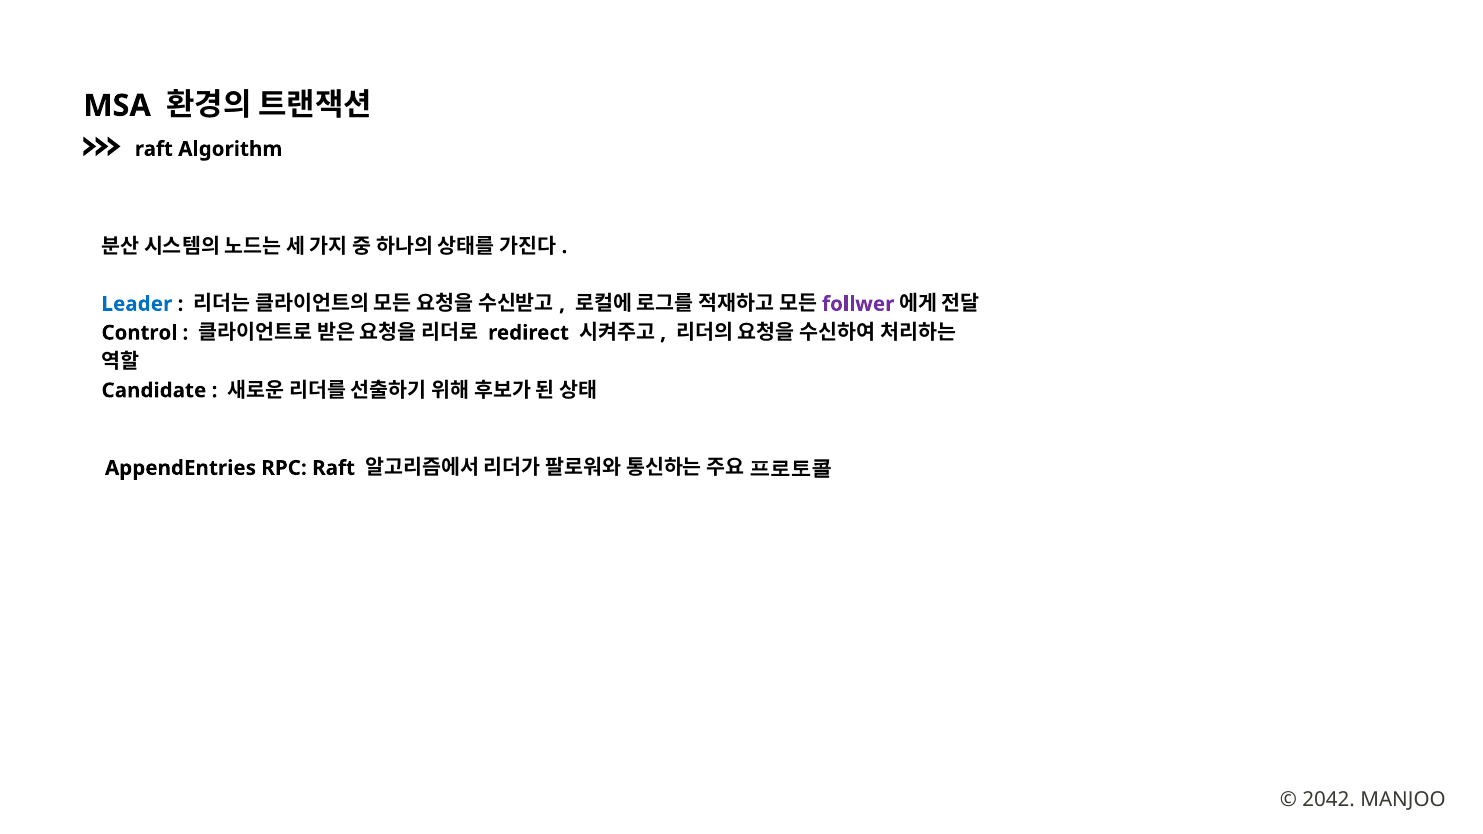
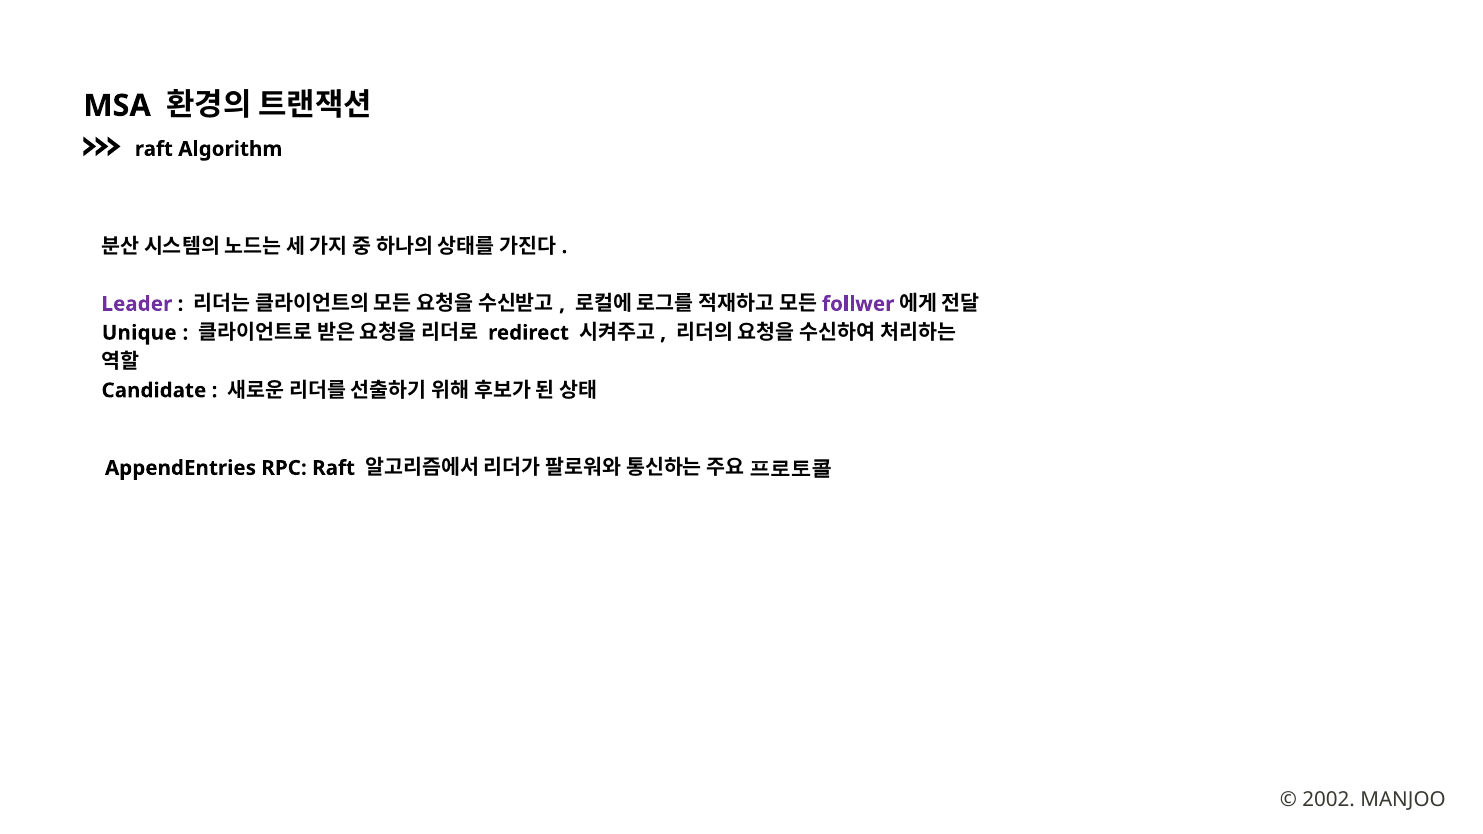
Leader colour: blue -> purple (137, 304)
Control: Control -> Unique (139, 333)
2042: 2042 -> 2002 (1329, 799)
